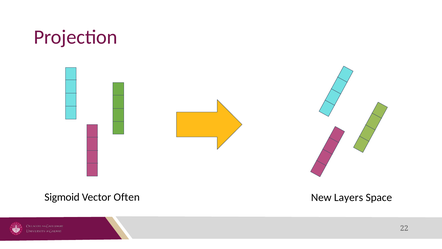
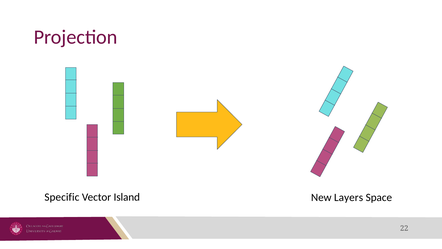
Sigmoid: Sigmoid -> Specific (62, 197)
Often: Often -> Island (127, 197)
